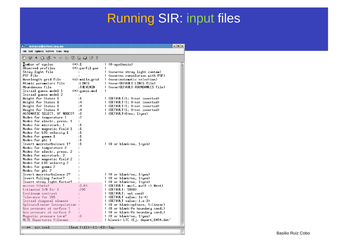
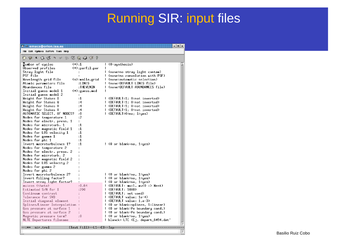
input colour: light green -> yellow (200, 18)
